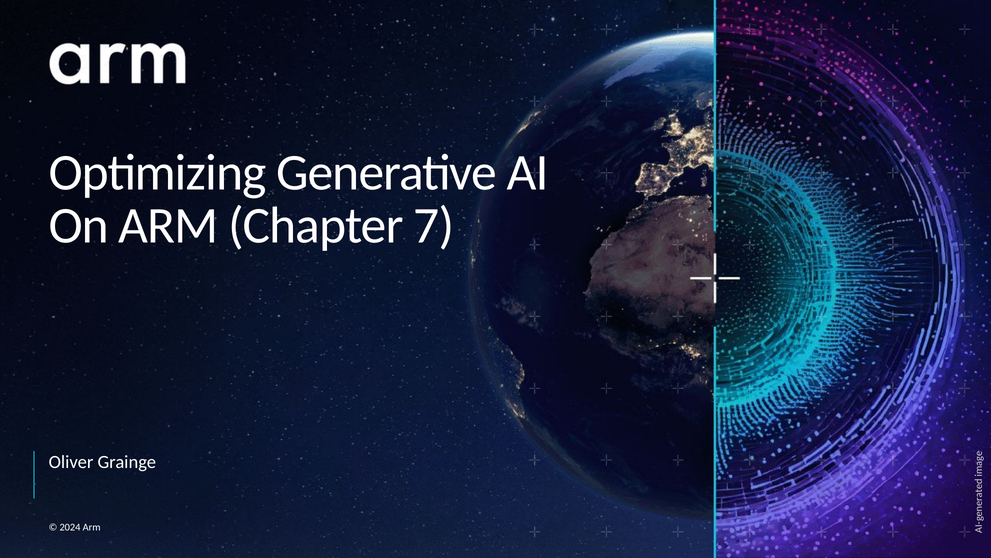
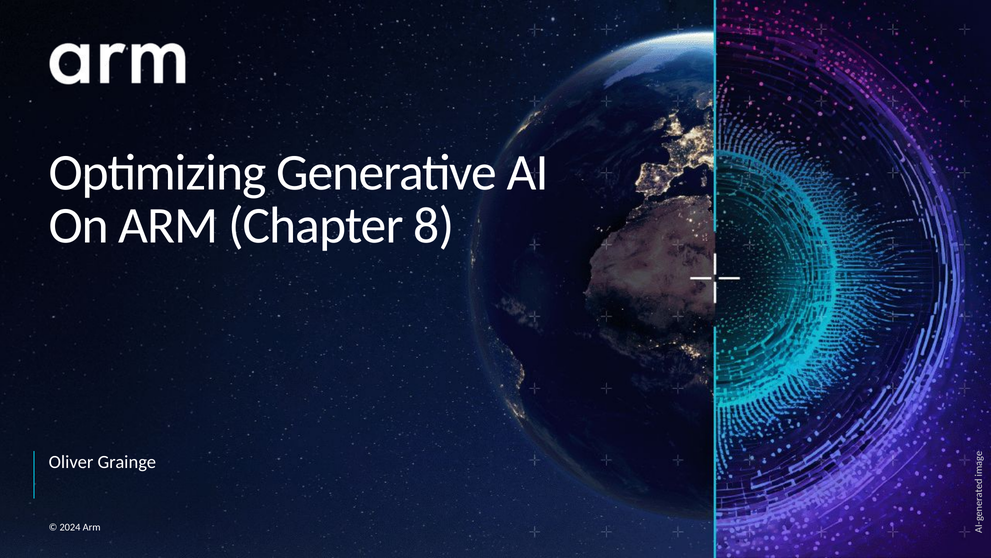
7: 7 -> 8 (434, 225)
